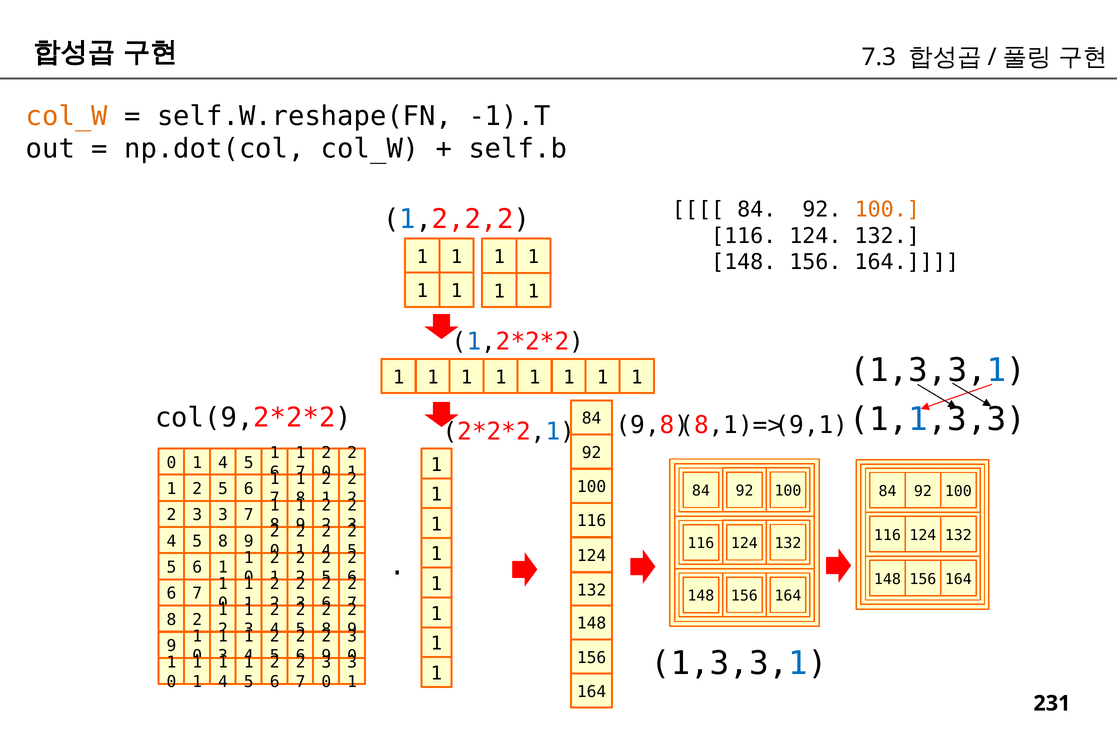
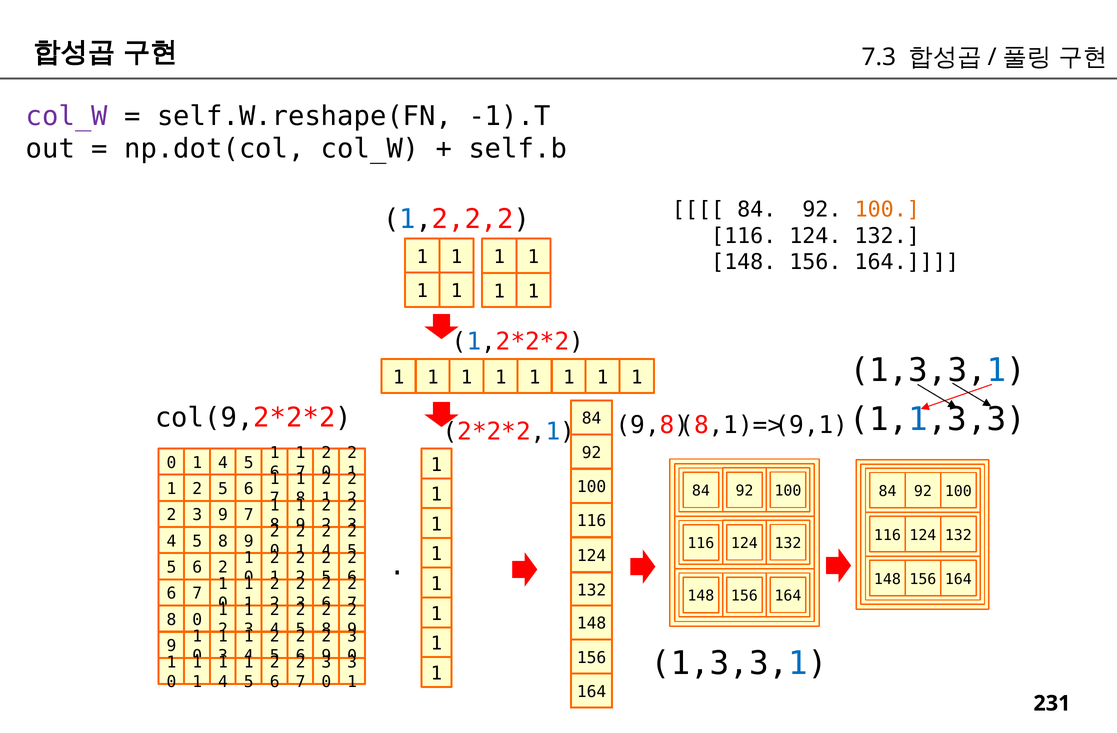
col_W colour: orange -> purple (67, 116)
2 3 3: 3 -> 9 (223, 516)
1: 1 -> 2 (223, 568)
2: 2 -> 0 (197, 620)
